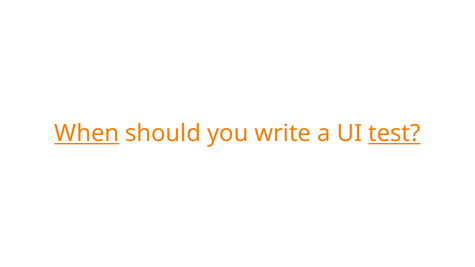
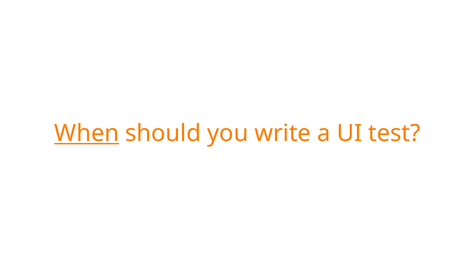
test underline: present -> none (394, 133)
